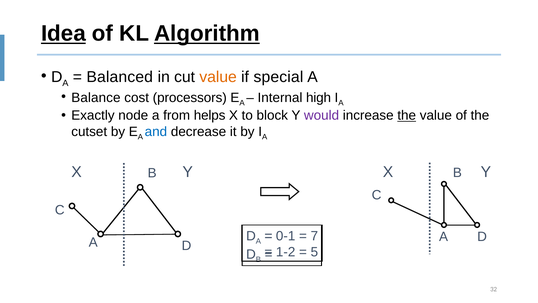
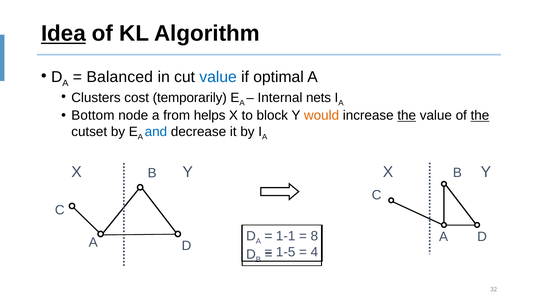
Algorithm underline: present -> none (207, 34)
value colour: orange -> blue (218, 77)
special: special -> optimal (279, 77)
Balance: Balance -> Clusters (96, 98)
processors: processors -> temporarily (190, 98)
high: high -> nets (319, 98)
Exactly: Exactly -> Bottom (93, 115)
would colour: purple -> orange (322, 115)
the underline: none -> present (480, 115)
0-1: 0-1 -> 1-1 (286, 236)
7: 7 -> 8 (314, 236)
1-2: 1-2 -> 1-5 (286, 252)
5: 5 -> 4 (314, 252)
